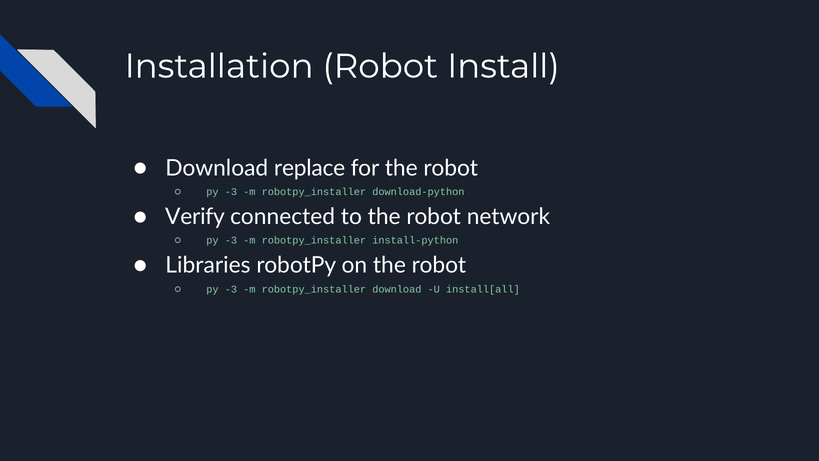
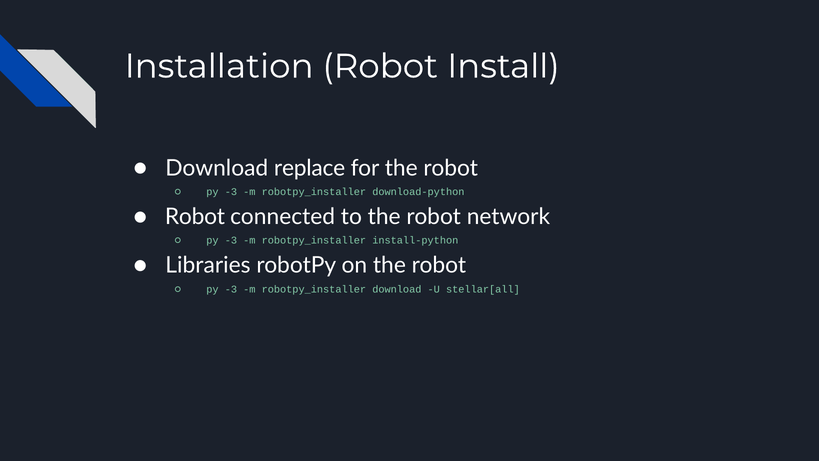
Verify: Verify -> Robot (195, 217)
install[all: install[all -> stellar[all (483, 289)
